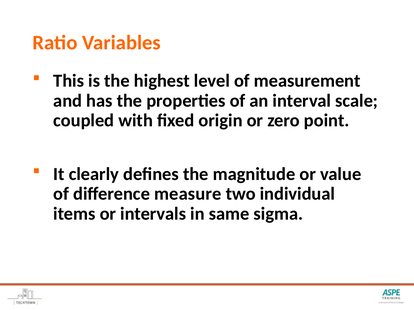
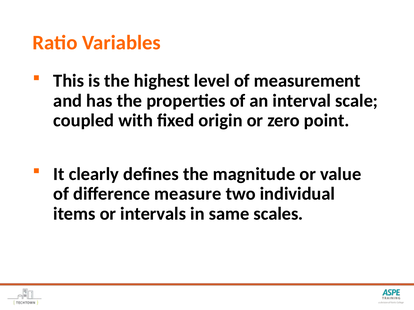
sigma: sigma -> scales (278, 214)
